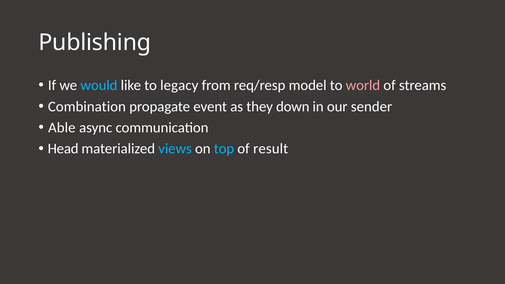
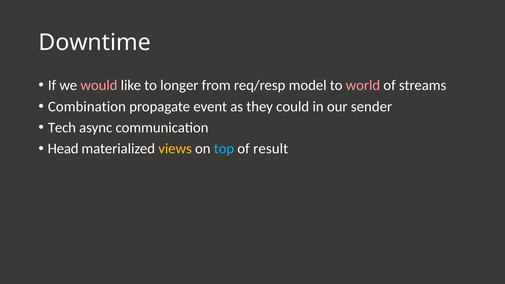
Publishing: Publishing -> Downtime (95, 42)
would colour: light blue -> pink (99, 85)
legacy: legacy -> longer (179, 85)
down: down -> could (293, 106)
Able: Able -> Tech (62, 128)
views colour: light blue -> yellow (175, 149)
